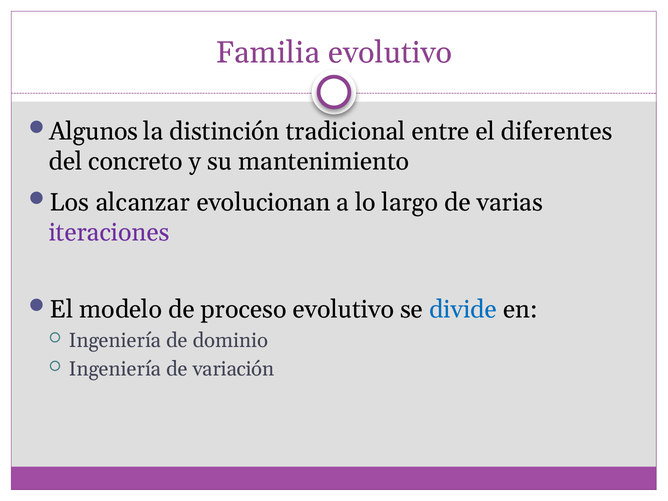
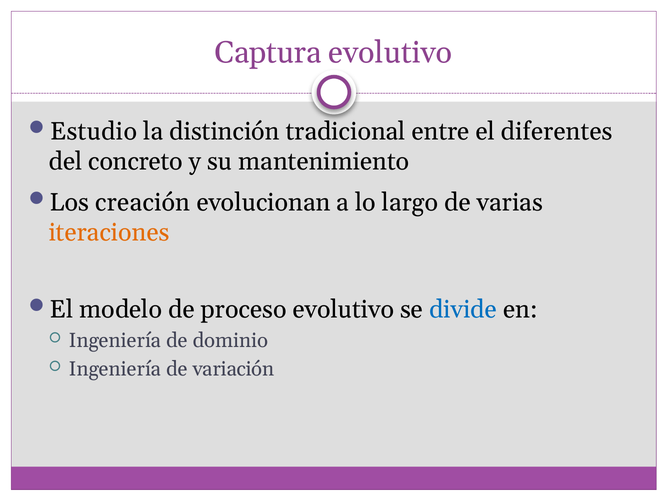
Familia: Familia -> Captura (268, 53)
Algunos: Algunos -> Estudio (94, 132)
alcanzar: alcanzar -> creación (143, 202)
iteraciones colour: purple -> orange (109, 232)
